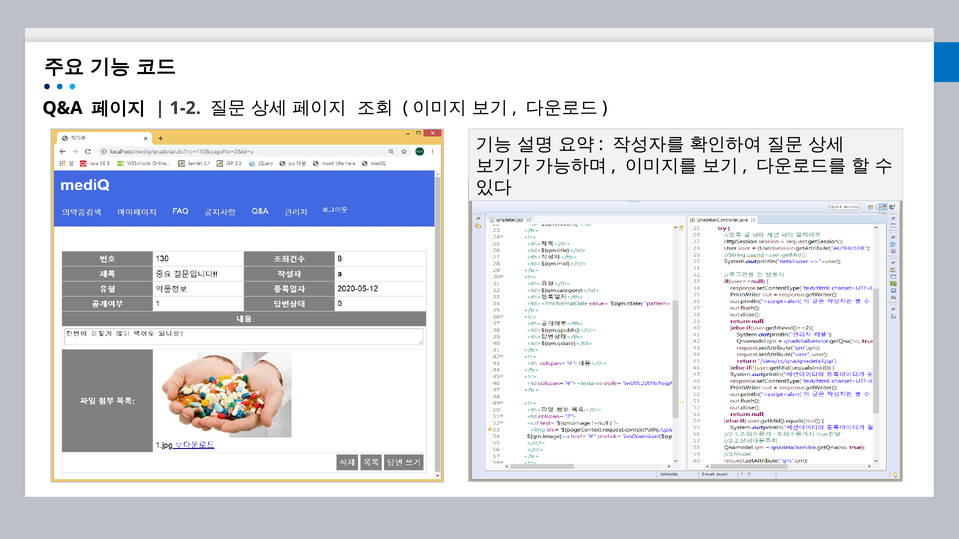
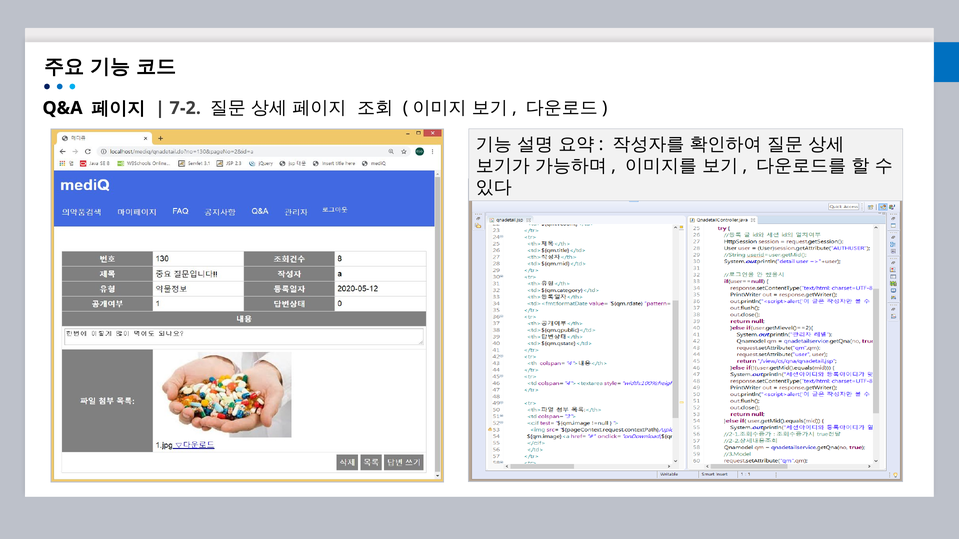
1-2: 1-2 -> 7-2 (185, 108)
